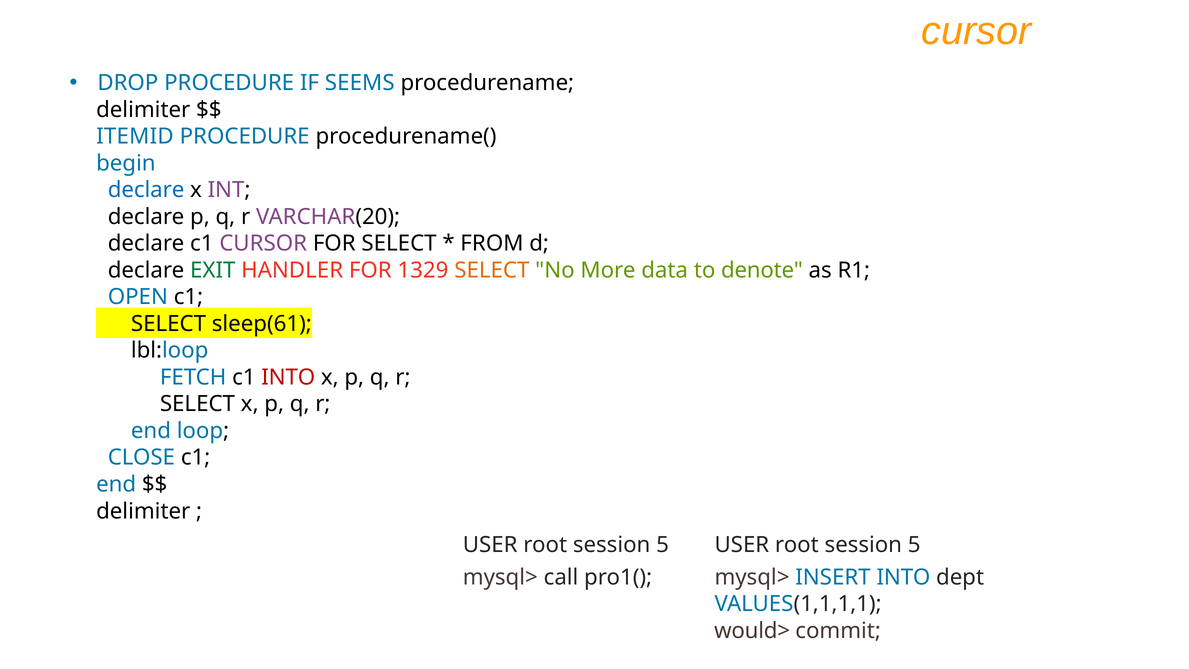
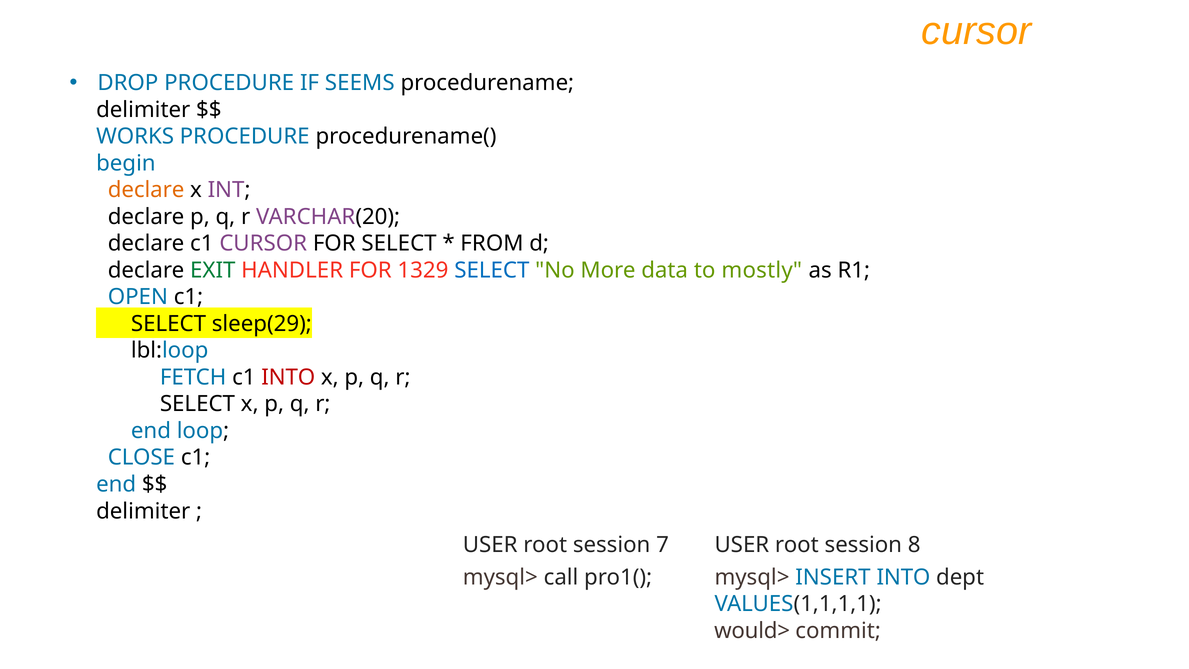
ITEMID: ITEMID -> WORKS (135, 136)
declare colour: blue -> orange (146, 190)
SELECT colour: orange -> blue (492, 270)
denote: denote -> mostly (762, 270)
sleep(61: sleep(61 -> sleep(29 (262, 324)
5: 5 -> 7 (663, 545)
5: 5 -> 8 (914, 545)
